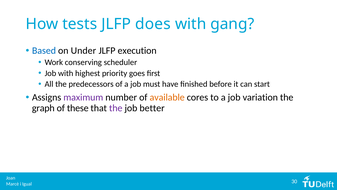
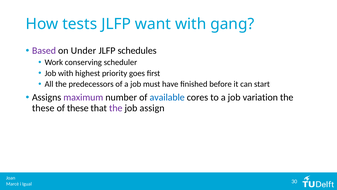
does: does -> want (153, 24)
Based colour: blue -> purple (44, 51)
execution: execution -> schedules (137, 51)
available colour: orange -> blue (167, 97)
graph: graph -> these (43, 108)
better: better -> assign (152, 108)
